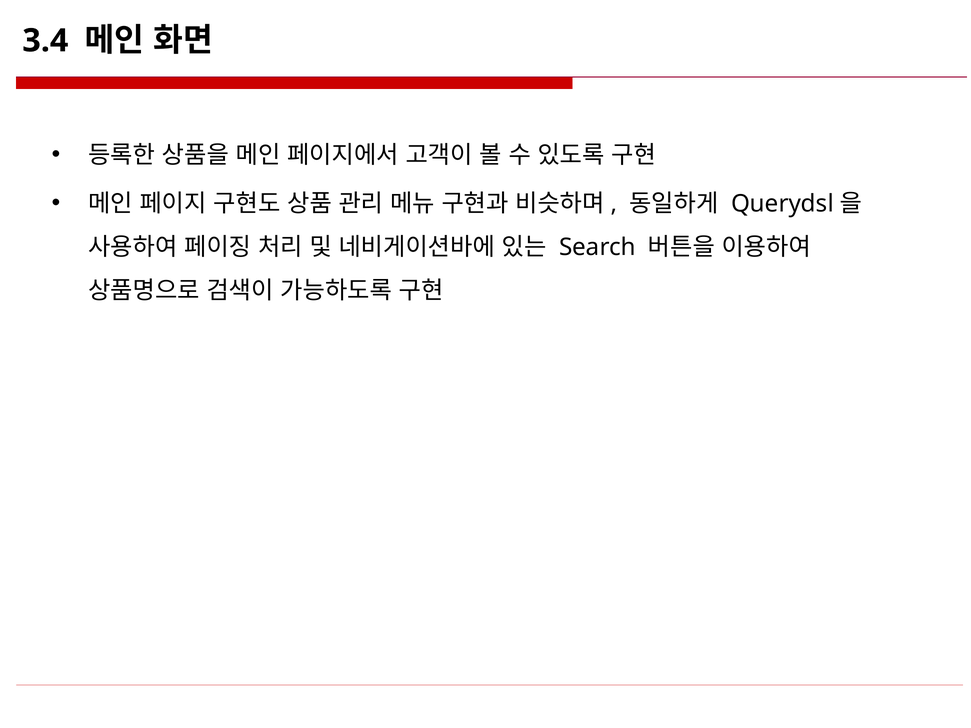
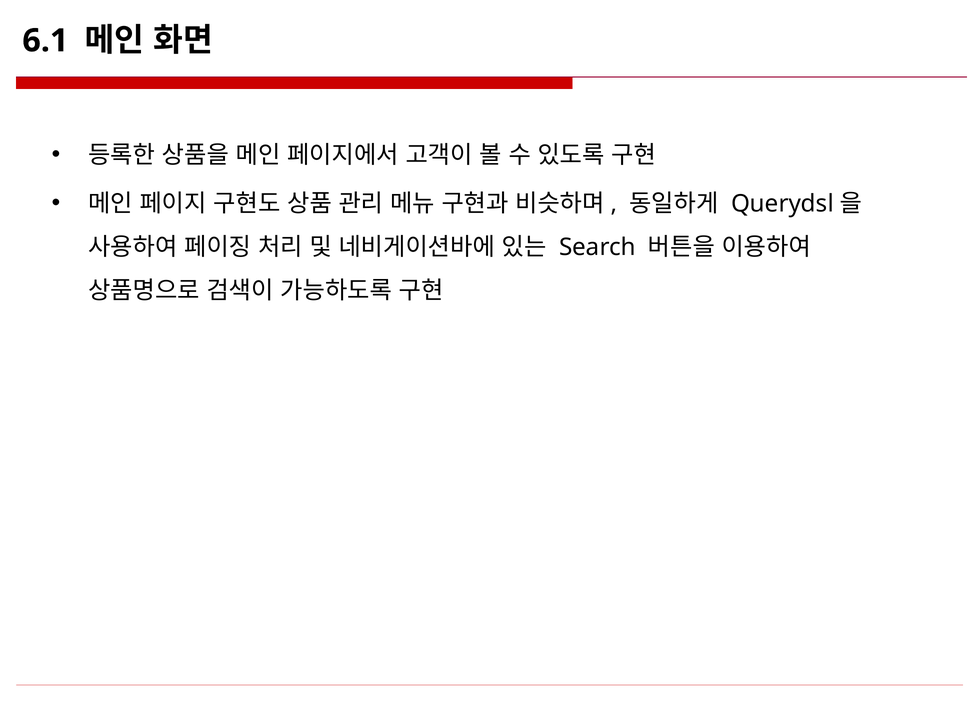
3.4: 3.4 -> 6.1 (45, 41)
